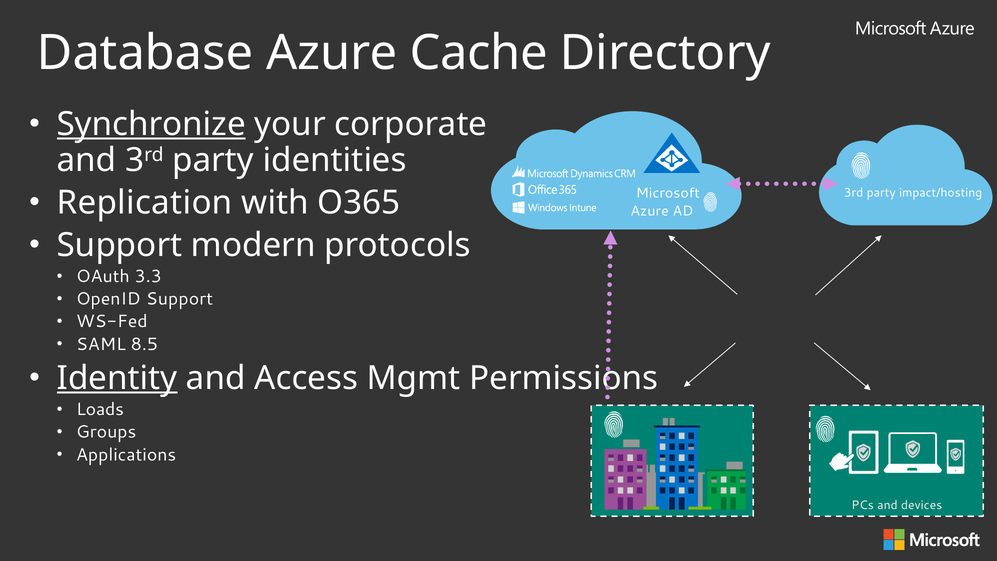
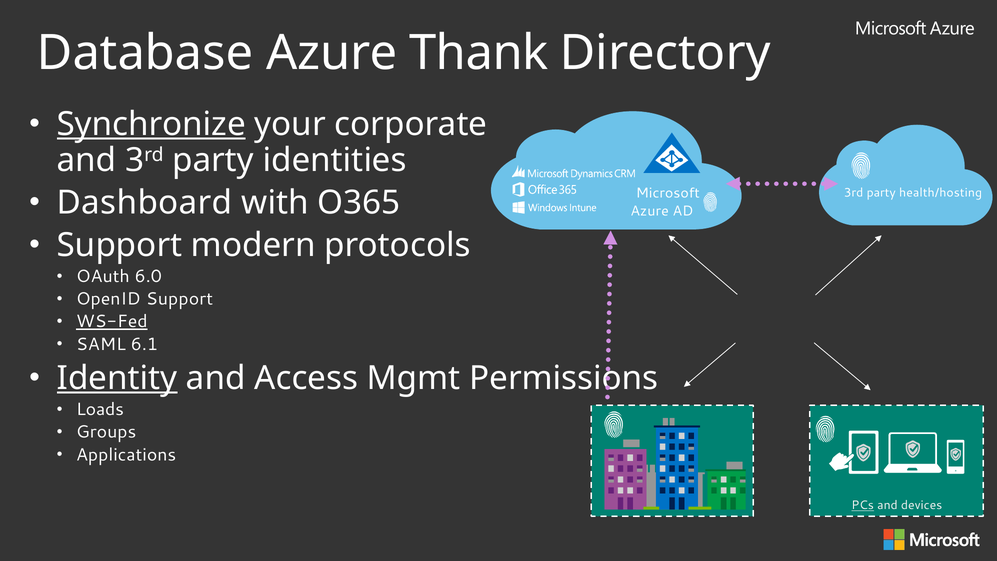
Cache: Cache -> Thank (479, 53)
Replication: Replication -> Dashboard (145, 203)
impact/hosting: impact/hosting -> health/hosting (941, 192)
3.3: 3.3 -> 6.0 (148, 276)
WS-Fed underline: none -> present (112, 322)
8.5: 8.5 -> 6.1 (144, 344)
PCs underline: none -> present (863, 505)
